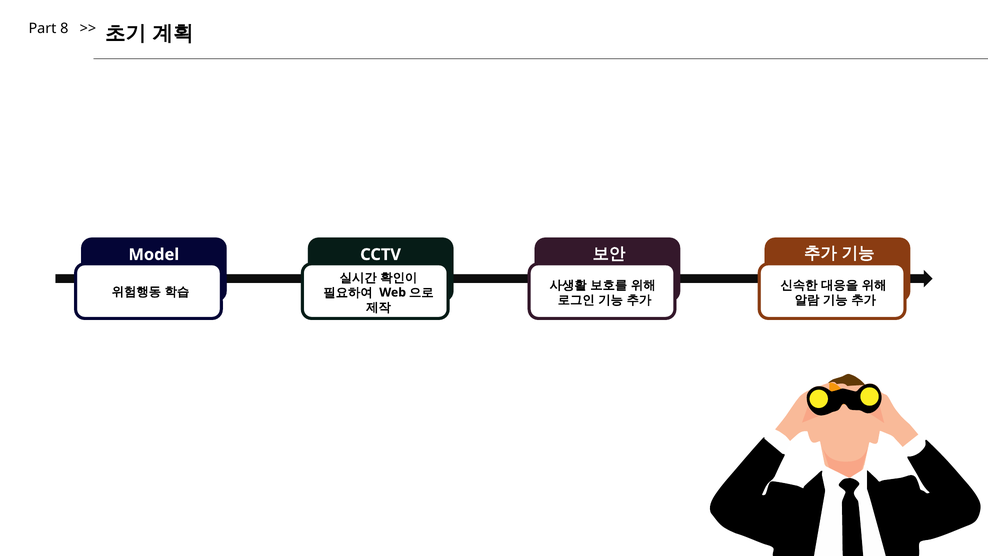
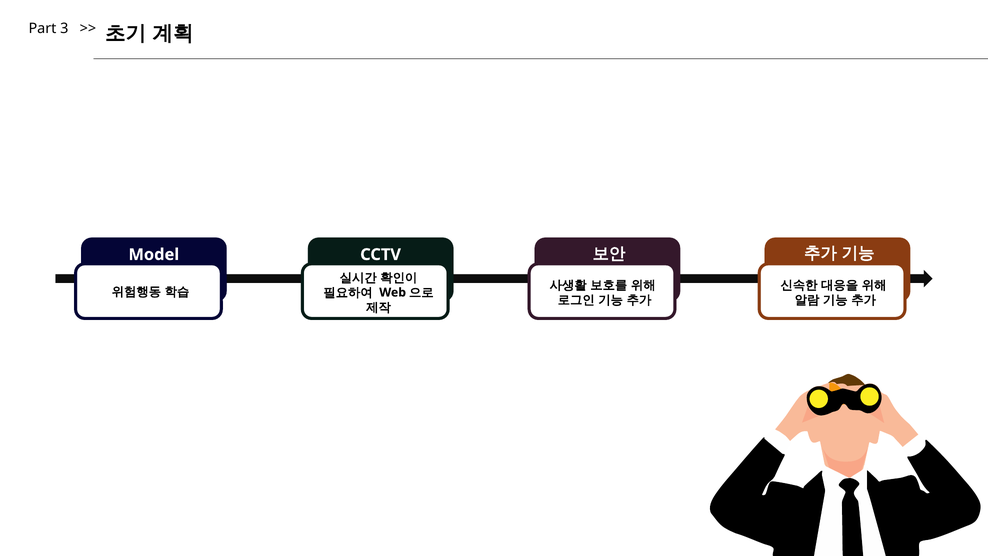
8: 8 -> 3 (64, 28)
